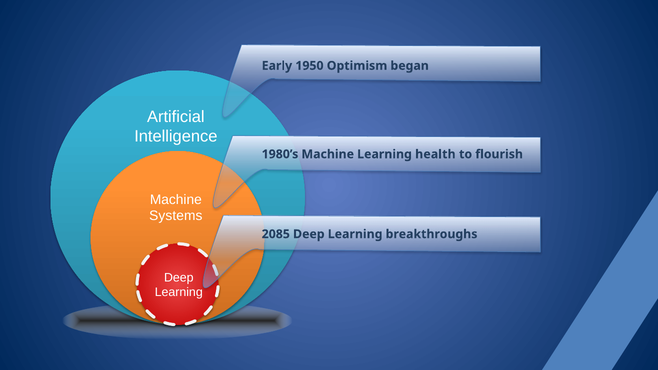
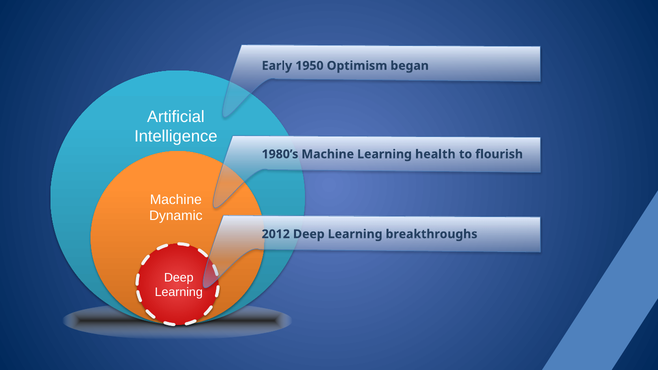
Systems: Systems -> Dynamic (176, 216)
2085: 2085 -> 2012 (276, 234)
